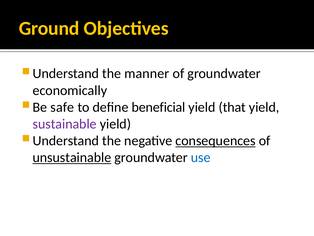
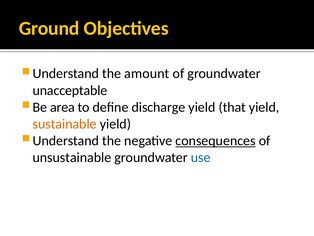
manner: manner -> amount (147, 73)
economically: economically -> unacceptable (70, 90)
safe: safe -> area (62, 107)
beneficial: beneficial -> discharge (158, 107)
sustainable colour: purple -> orange (65, 124)
unsustainable underline: present -> none (72, 157)
